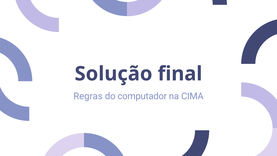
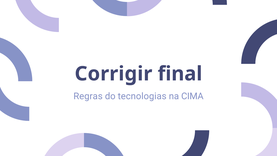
Solução: Solução -> Corrigir (113, 74)
computador: computador -> tecnologias (142, 96)
